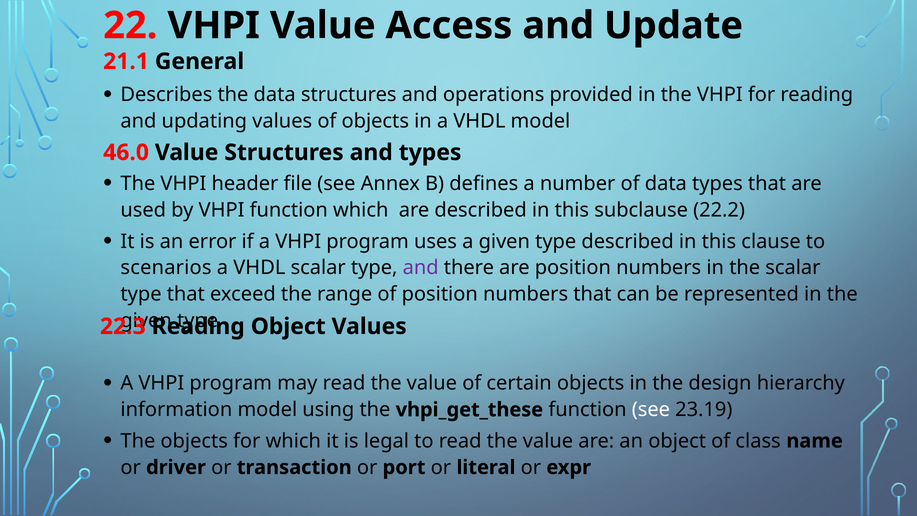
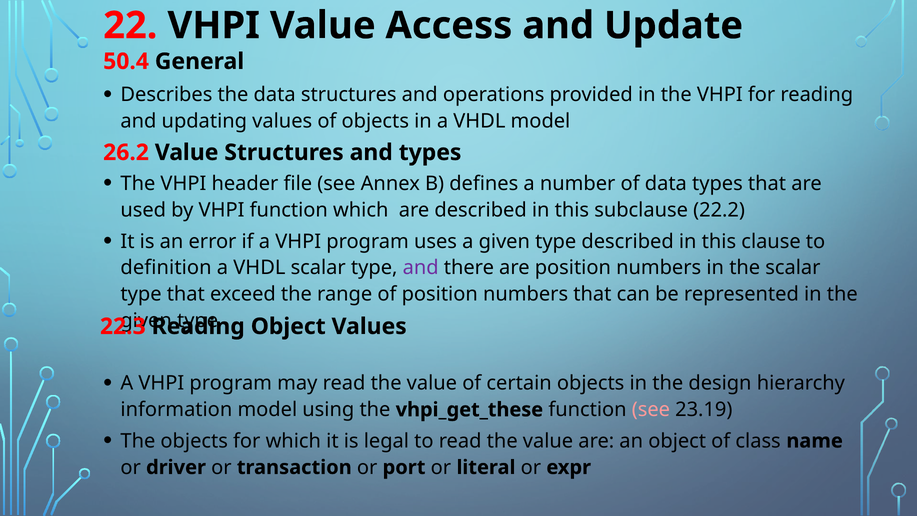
21.1: 21.1 -> 50.4 (126, 61)
46.0: 46.0 -> 26.2 (126, 152)
scenarios: scenarios -> definition (166, 268)
see colour: white -> pink (651, 410)
